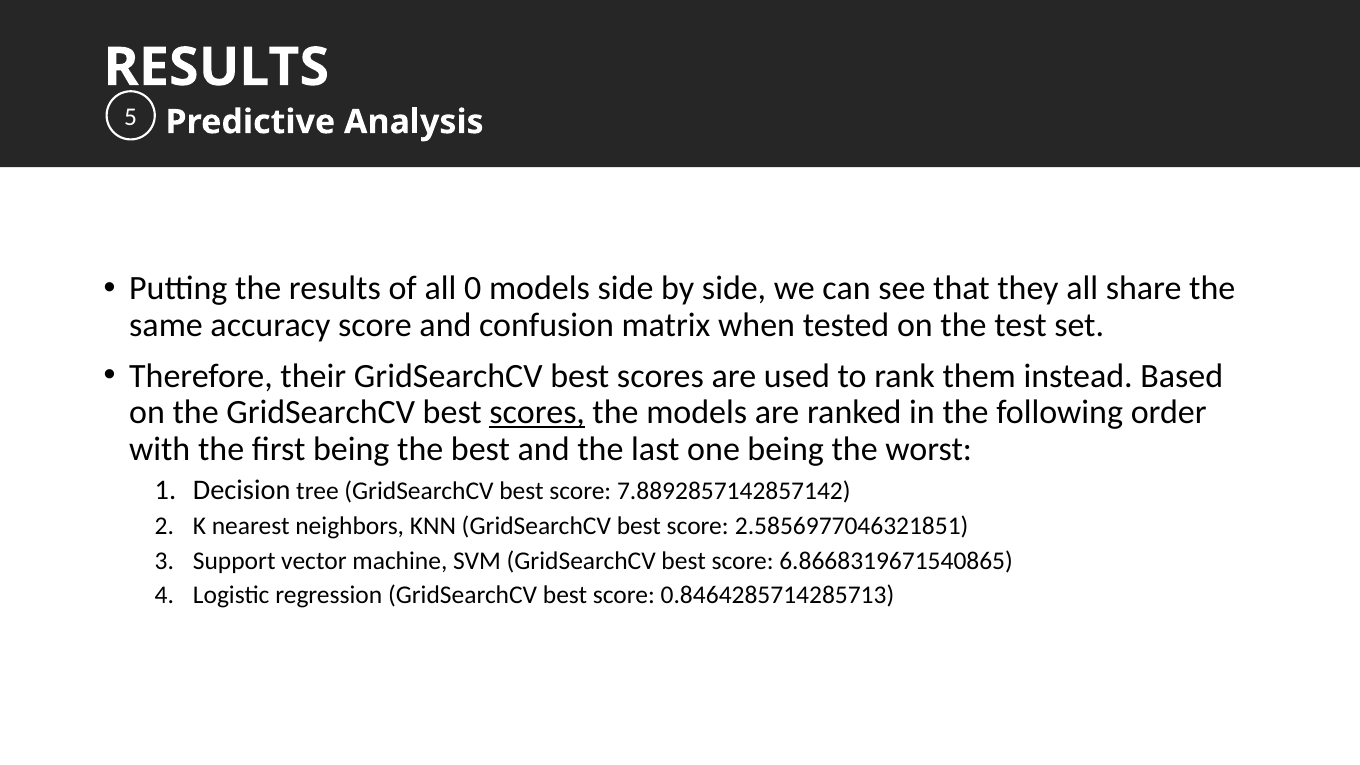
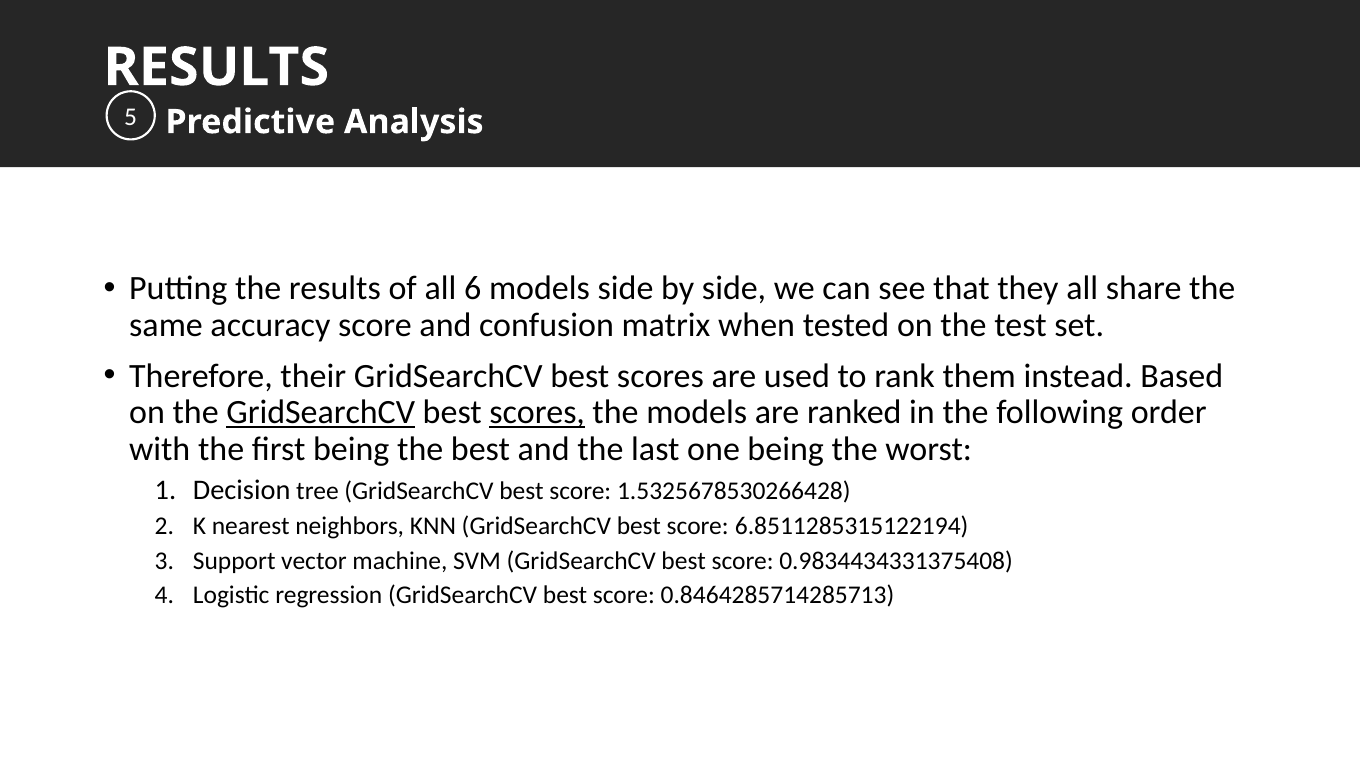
0: 0 -> 6 (473, 288)
GridSearchCV underline: none -> present (321, 413)
7.8892857142857142: 7.8892857142857142 -> 1.5325678530266428 (734, 491)
2.5856977046321851: 2.5856977046321851 -> 6.8511285315122194 (852, 526)
6.8668319671540865: 6.8668319671540865 -> 0.9834434331375408 (896, 561)
